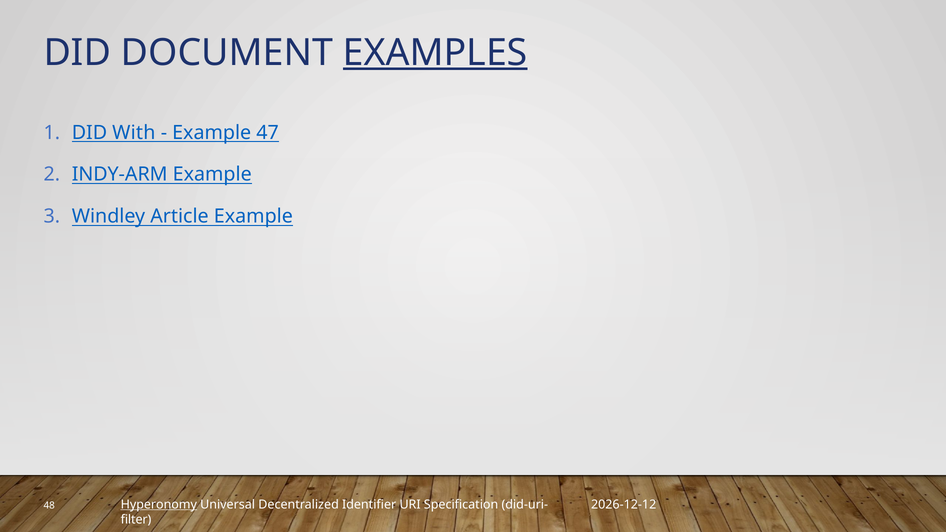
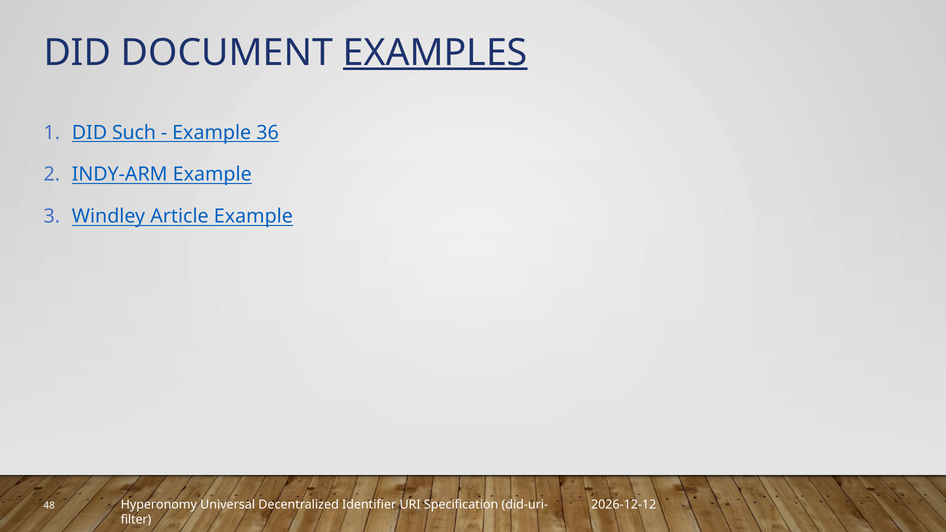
With: With -> Such (134, 133)
47: 47 -> 36 (268, 133)
Hyperonomy underline: present -> none (159, 505)
